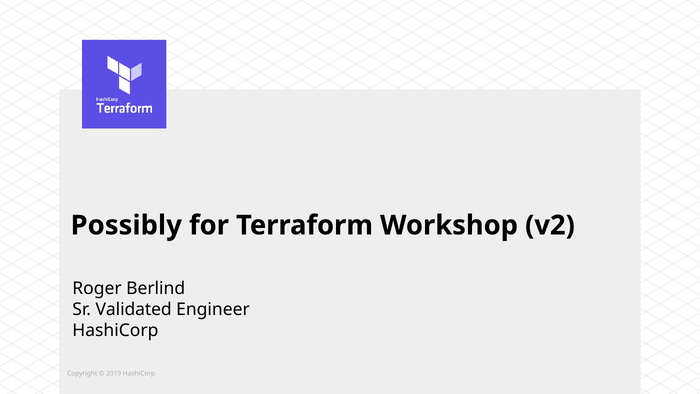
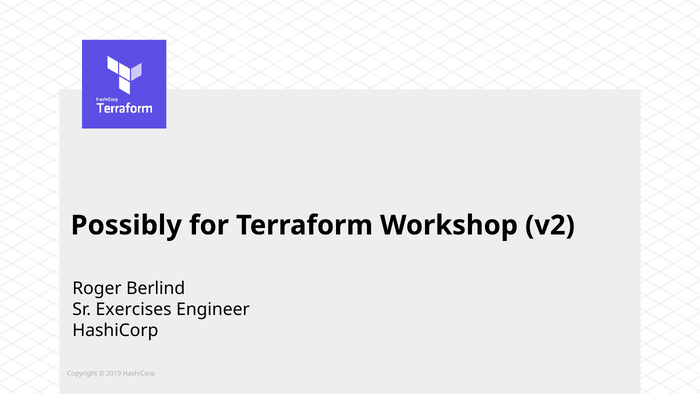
Validated: Validated -> Exercises (134, 309)
